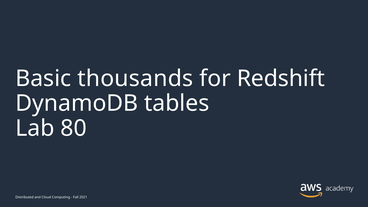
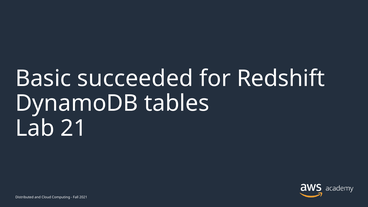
thousands: thousands -> succeeded (135, 79)
80: 80 -> 21 (74, 128)
